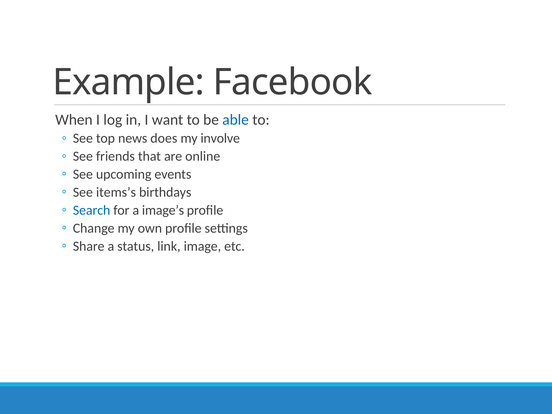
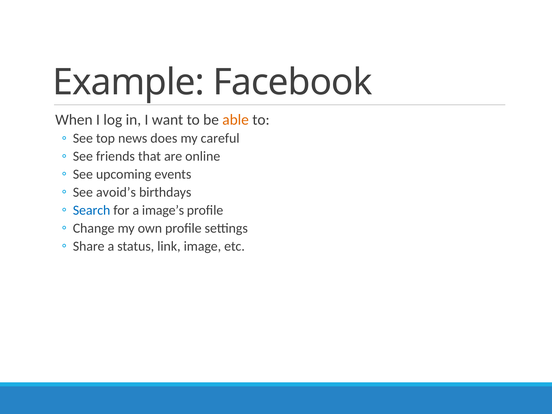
able colour: blue -> orange (236, 120)
involve: involve -> careful (220, 138)
items’s: items’s -> avoid’s (116, 192)
